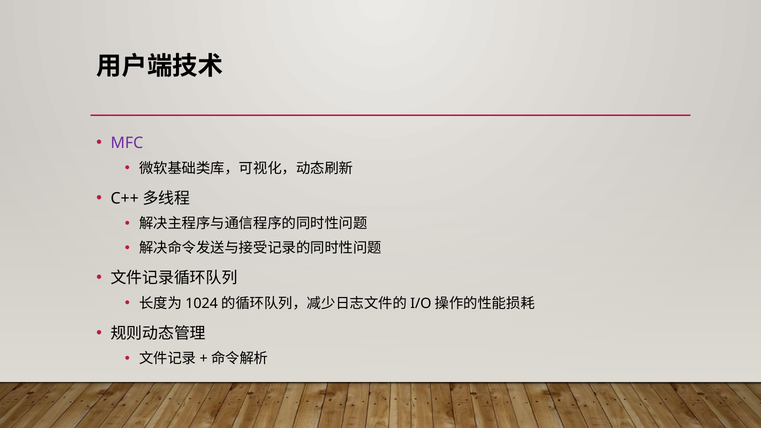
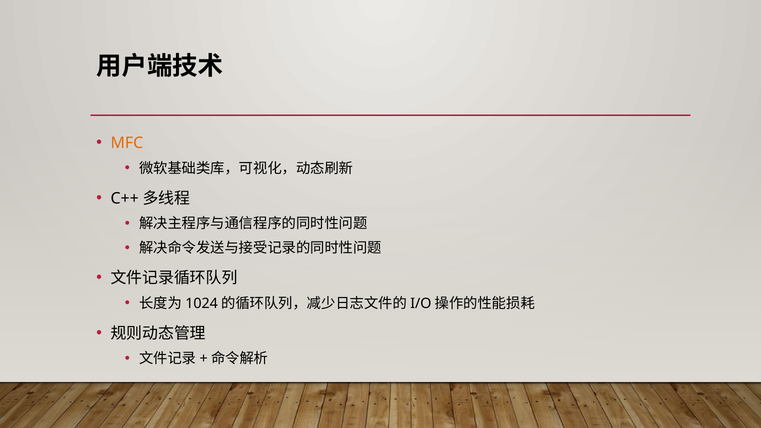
MFC colour: purple -> orange (127, 143)
